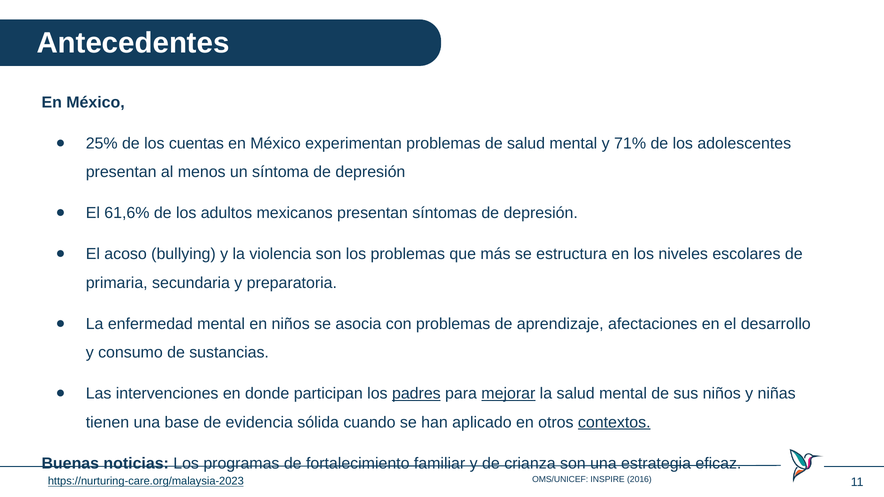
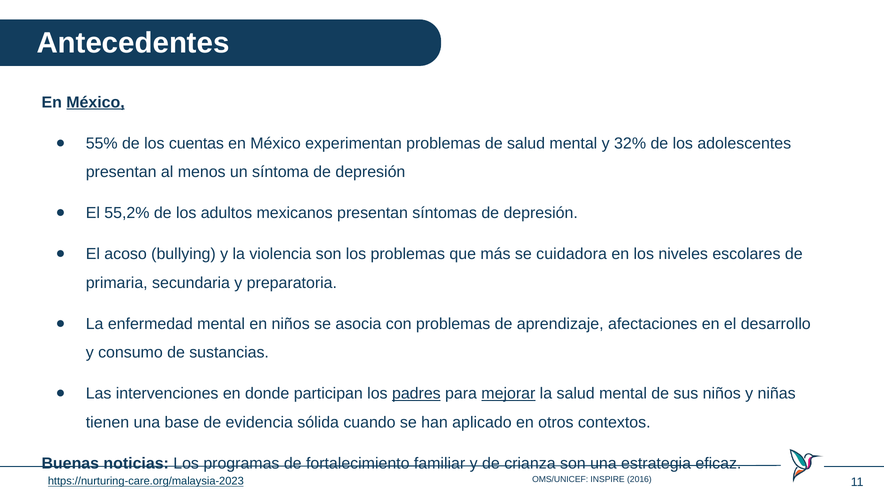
México underline: none -> present (96, 102)
25%: 25% -> 55% (102, 143)
71%: 71% -> 32% (630, 143)
61,6%: 61,6% -> 55,2% (127, 213)
estructura: estructura -> cuidadora (572, 254)
contextos underline: present -> none (614, 422)
